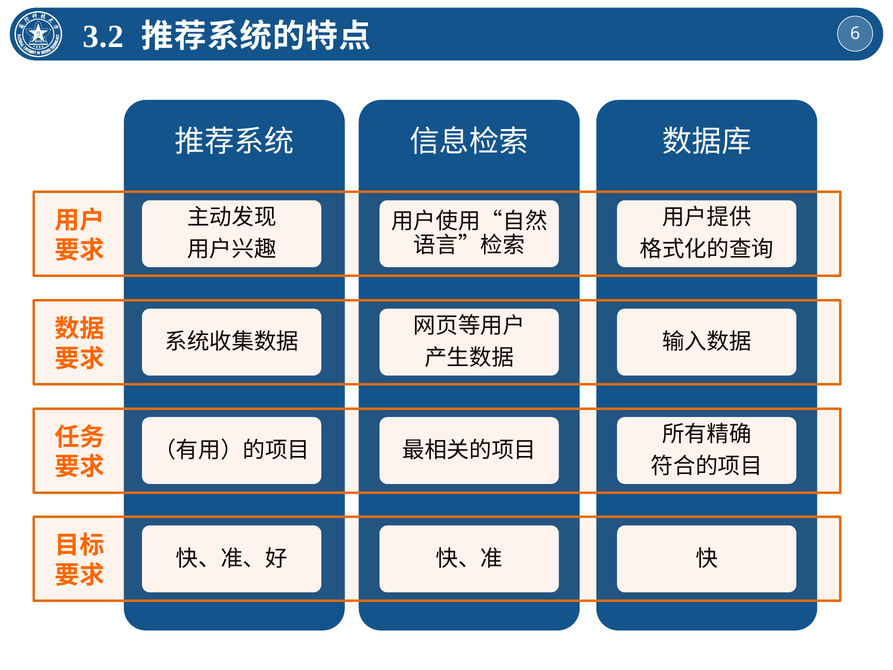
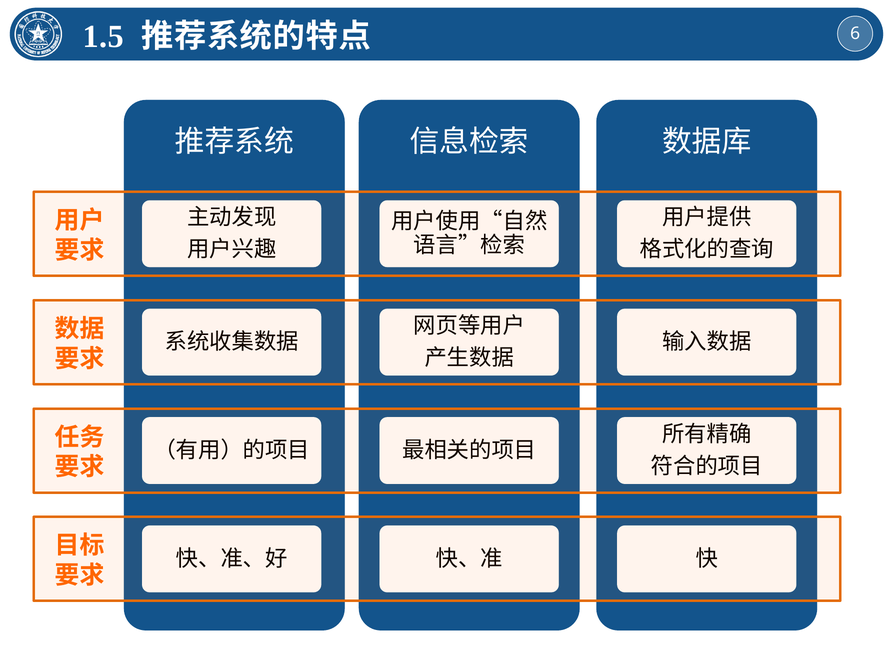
3.2: 3.2 -> 1.5 (103, 37)
